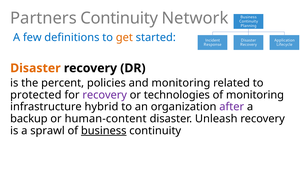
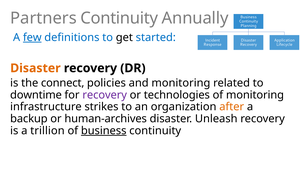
Network: Network -> Annually (195, 18)
few underline: none -> present (32, 37)
get colour: orange -> black (124, 37)
percent: percent -> connect (63, 83)
protected: protected -> downtime (36, 95)
hybrid: hybrid -> strikes (101, 107)
after colour: purple -> orange (232, 107)
human-content: human-content -> human-archives (106, 119)
sprawl: sprawl -> trillion (47, 131)
